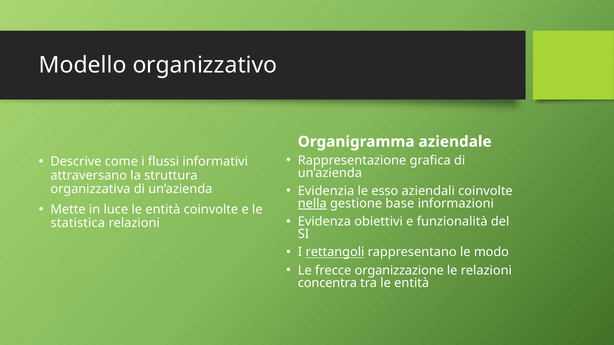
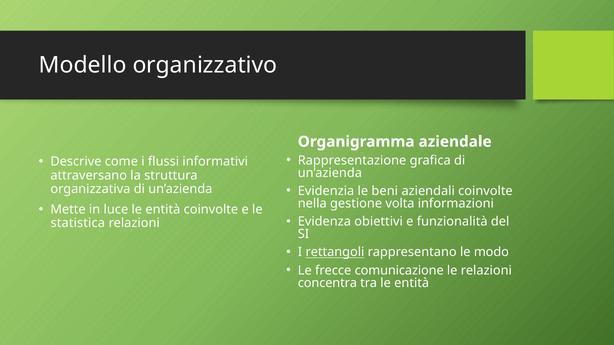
esso: esso -> beni (385, 191)
nella underline: present -> none (312, 204)
base: base -> volta (400, 204)
organizzazione: organizzazione -> comunicazione (399, 271)
